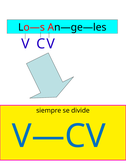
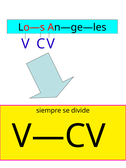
V—CV colour: blue -> black (59, 136)
